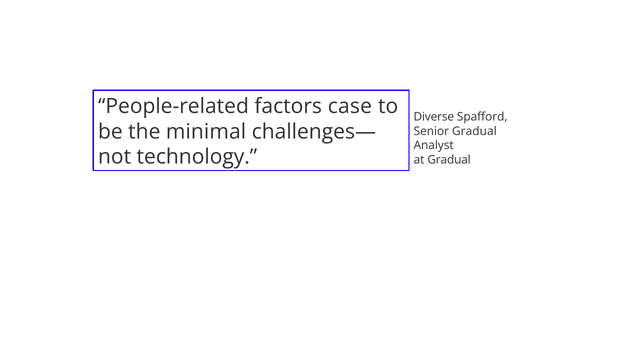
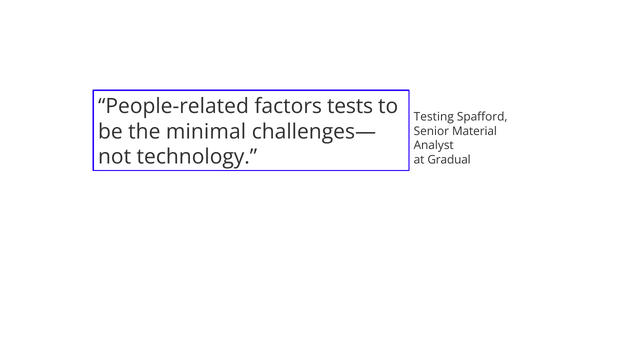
case: case -> tests (350, 107)
Diverse: Diverse -> Testing (434, 117)
Senior Gradual: Gradual -> Material (474, 131)
